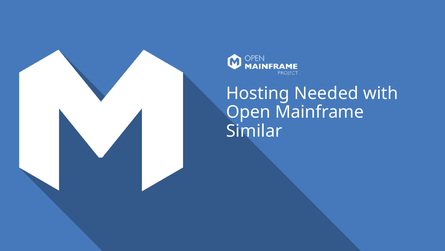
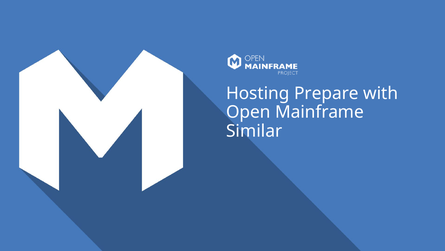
Needed: Needed -> Prepare (326, 93)
